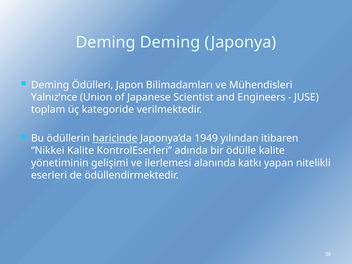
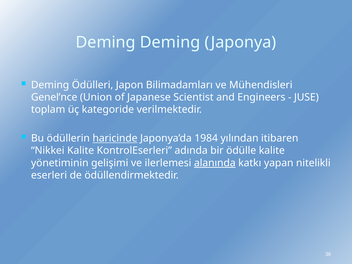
Yalnız’nce: Yalnız’nce -> Genel’nce (54, 97)
1949: 1949 -> 1984 (206, 138)
alanında underline: none -> present (215, 163)
